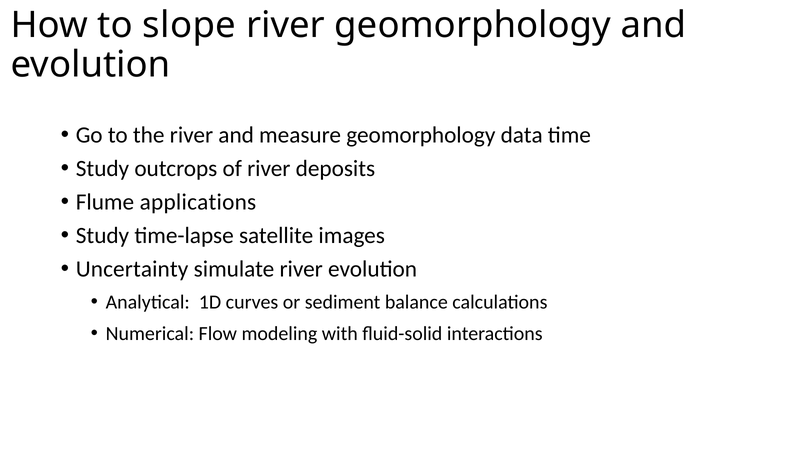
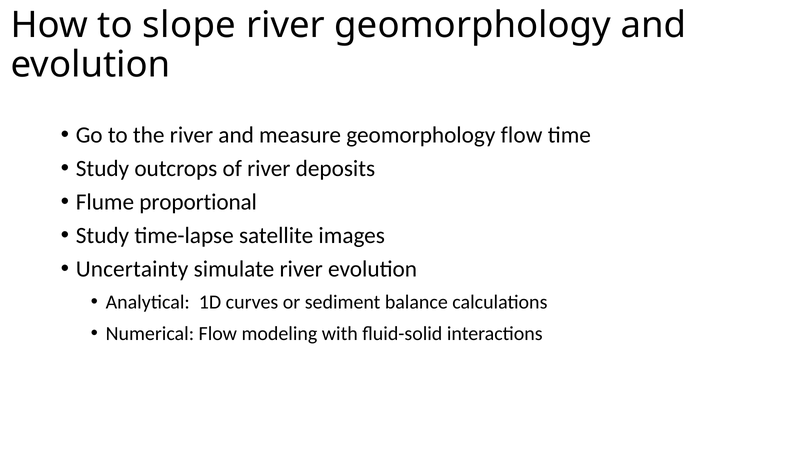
geomorphology data: data -> flow (522, 135)
applications: applications -> proportional (198, 202)
